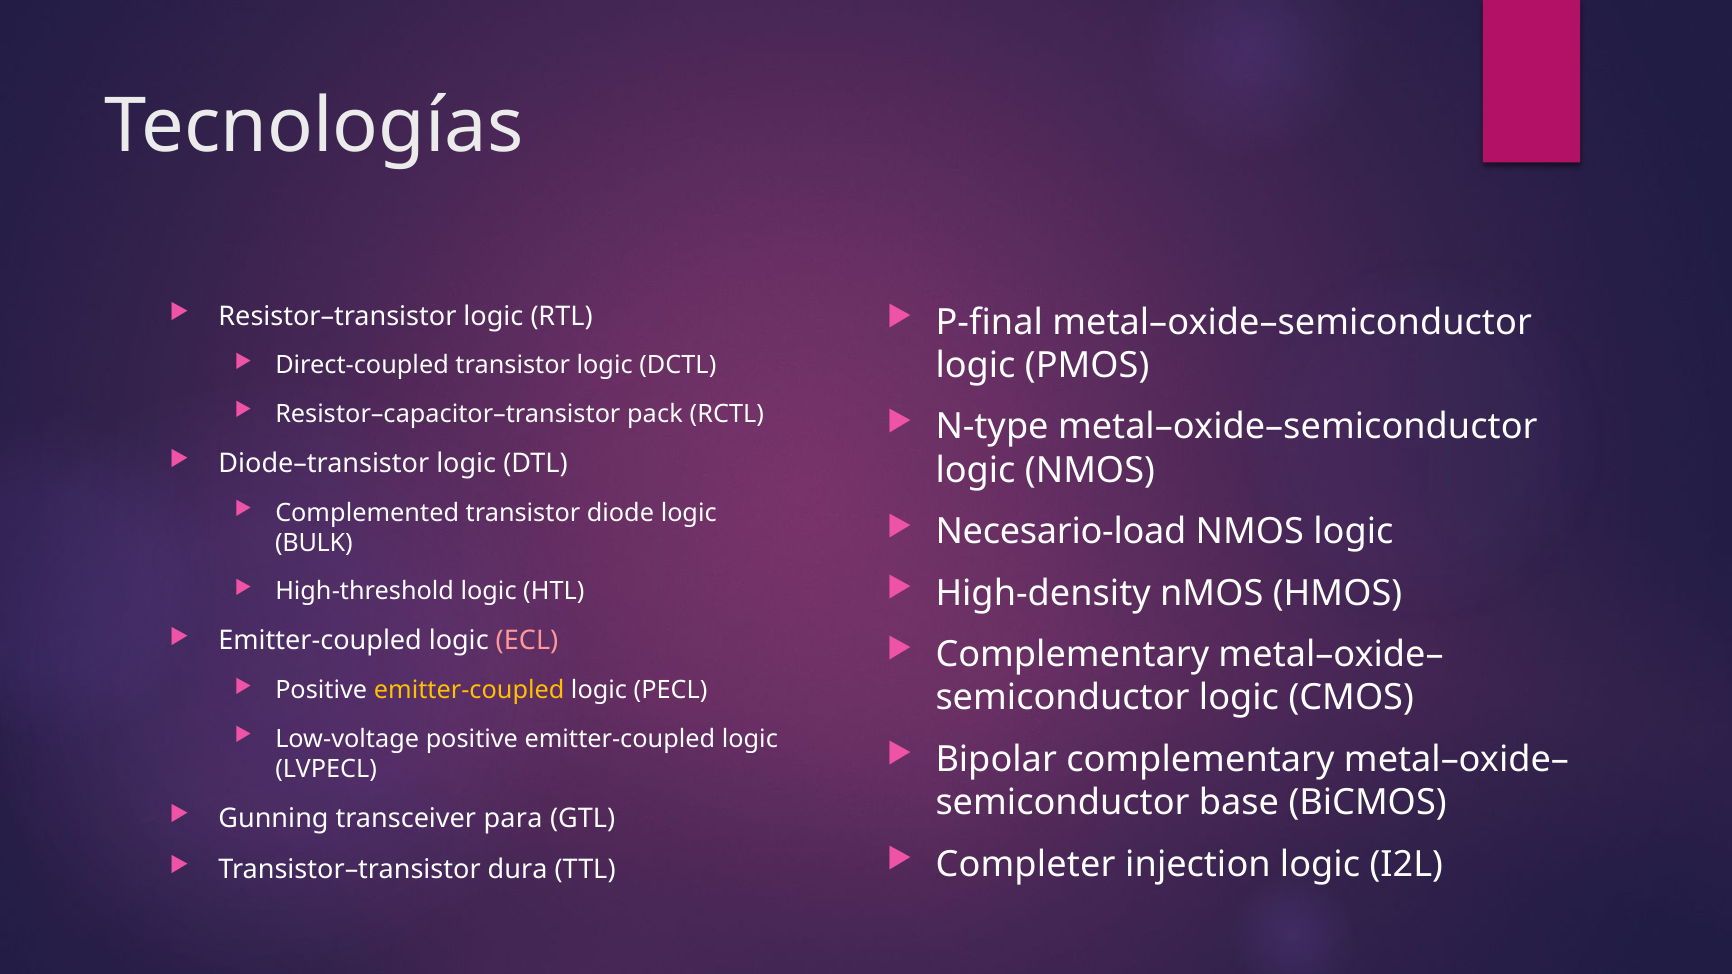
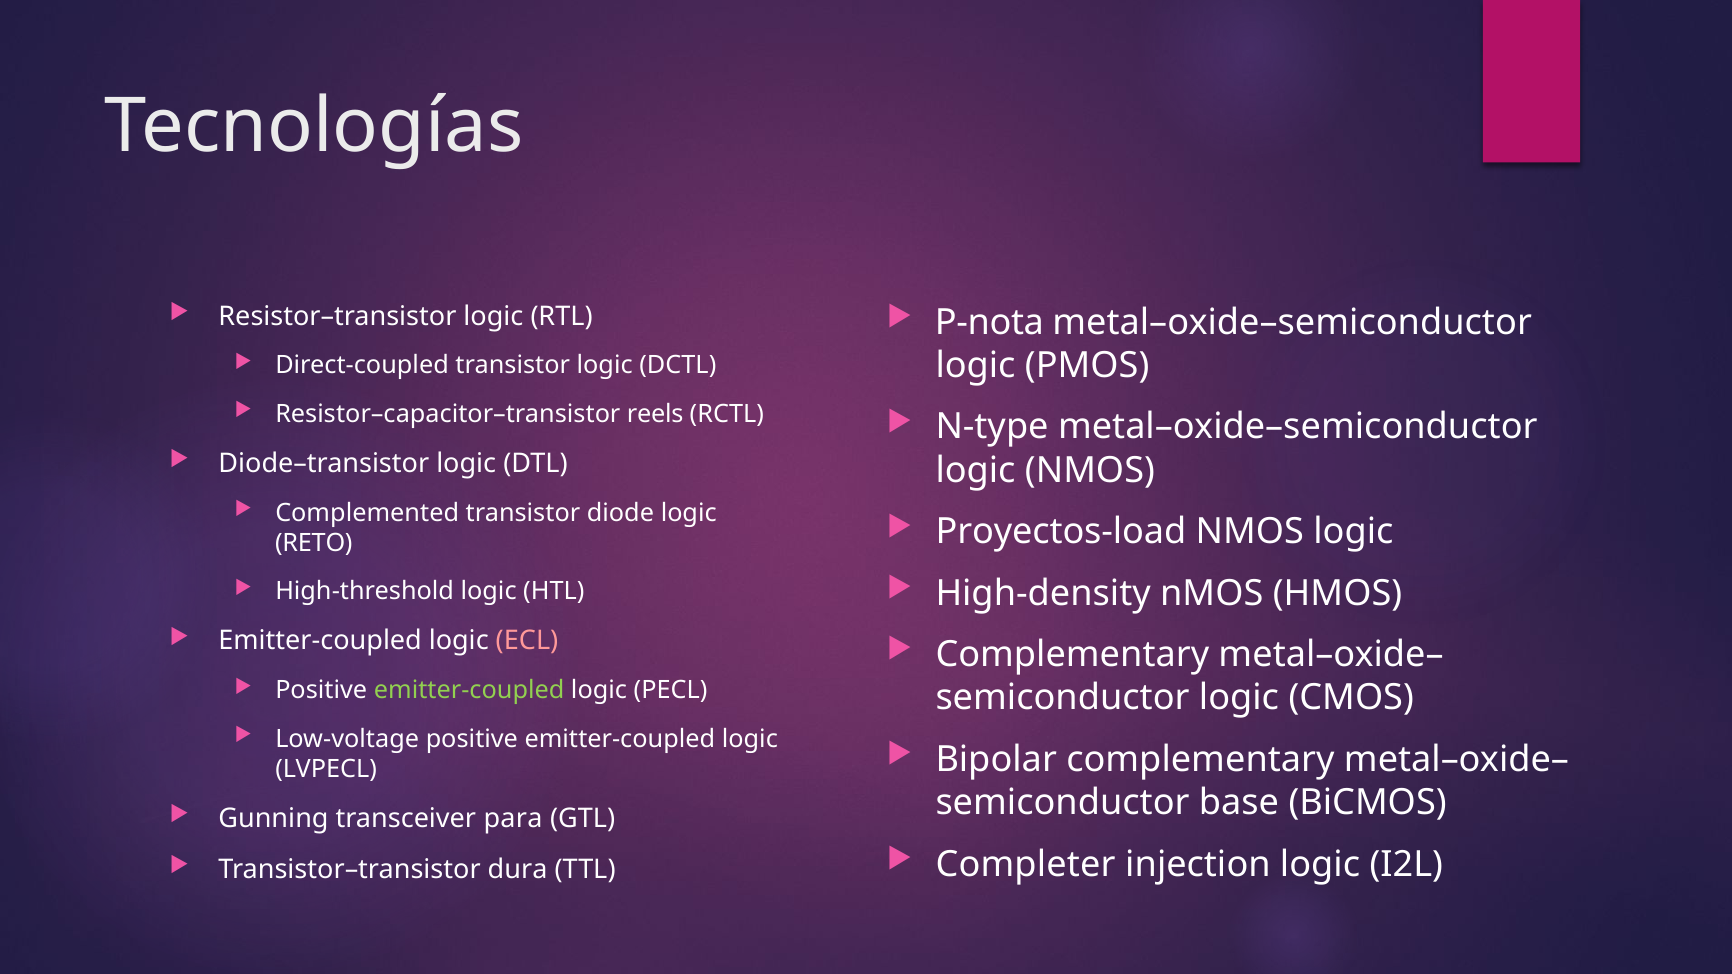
P-final: P-final -> P-nota (989, 322)
pack: pack -> reels (655, 414)
Necesario-load: Necesario-load -> Proyectos-load (1061, 532)
BULK: BULK -> RETO (314, 543)
emitter-coupled colour: yellow -> light green (469, 691)
